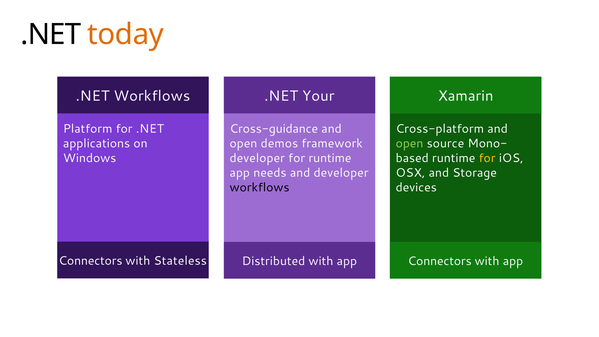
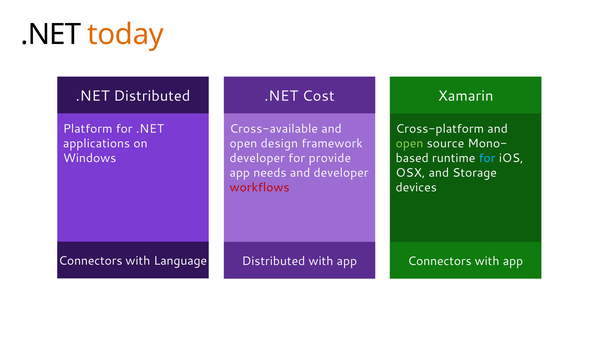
.NET Workflows: Workflows -> Distributed (152, 96)
Your: Your -> Cost (318, 96)
Cross-guidance: Cross-guidance -> Cross-available (274, 129)
demos: demos -> design (279, 144)
for runtime: runtime -> provide (330, 158)
for colour: yellow -> light blue (487, 158)
workflows colour: black -> red (260, 188)
Stateless: Stateless -> Language (180, 261)
